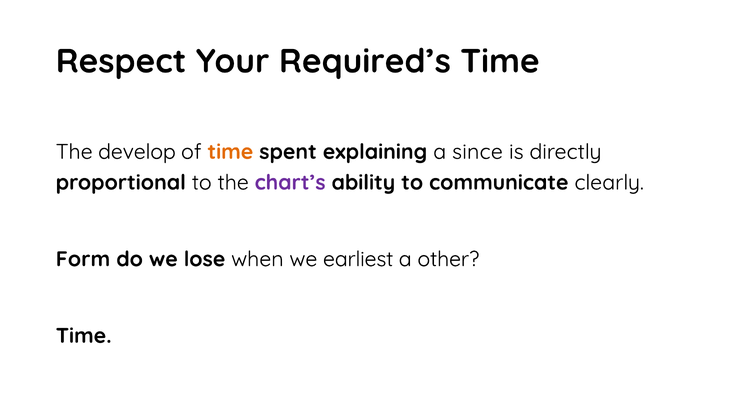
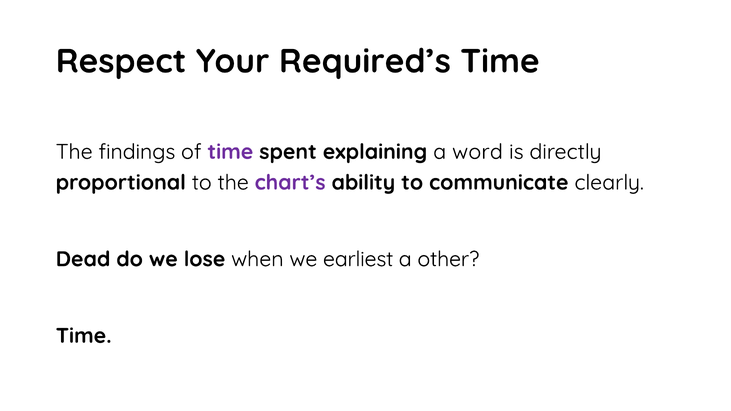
develop: develop -> findings (137, 152)
time colour: orange -> purple (230, 152)
since: since -> word (477, 152)
Form: Form -> Dead (83, 259)
